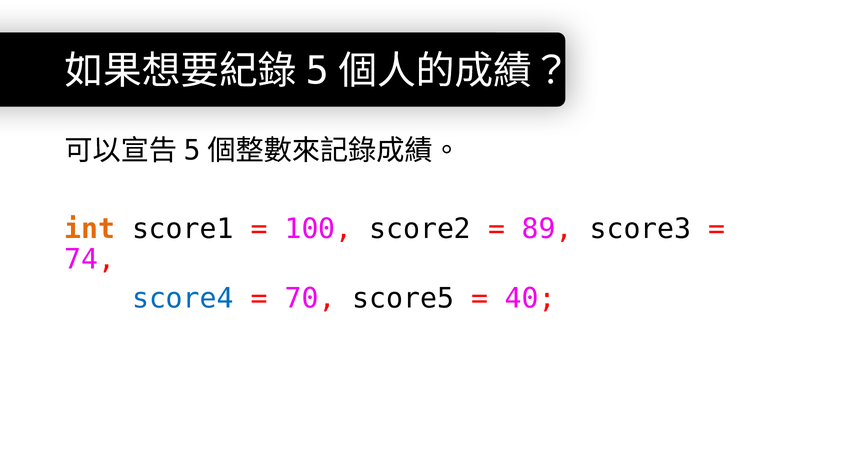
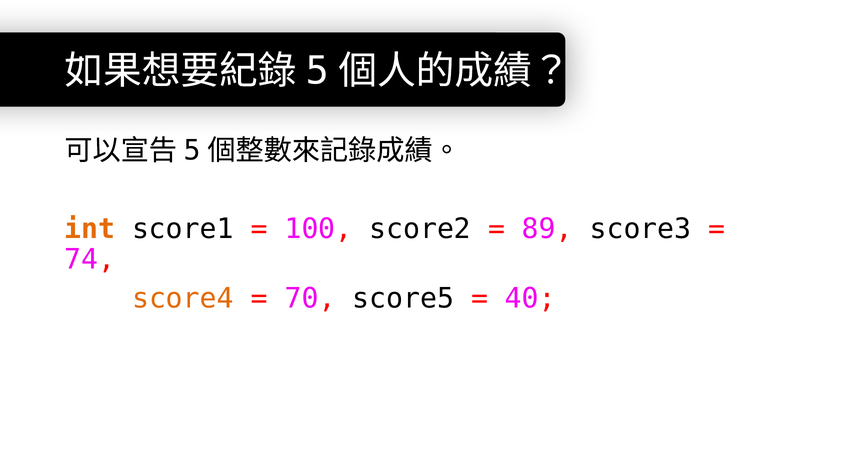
score4 colour: blue -> orange (183, 298)
